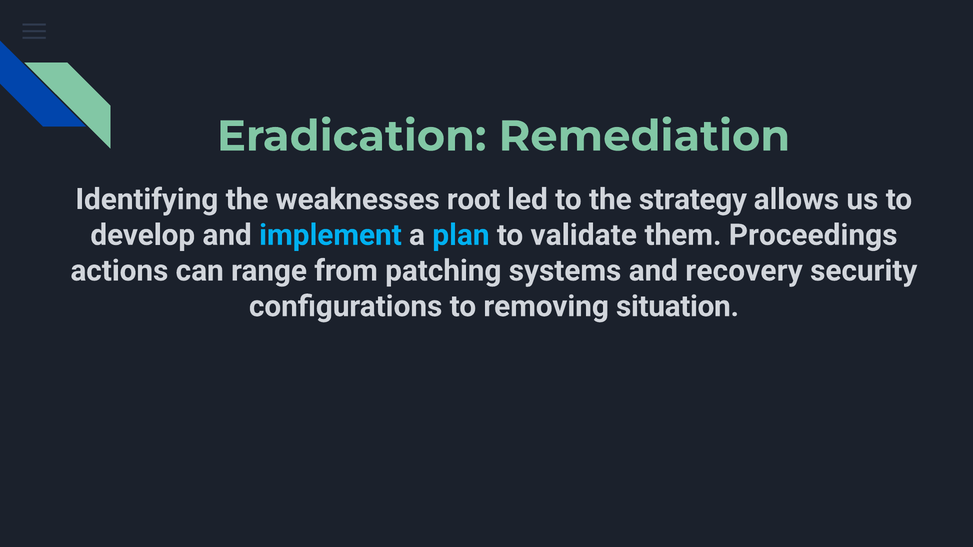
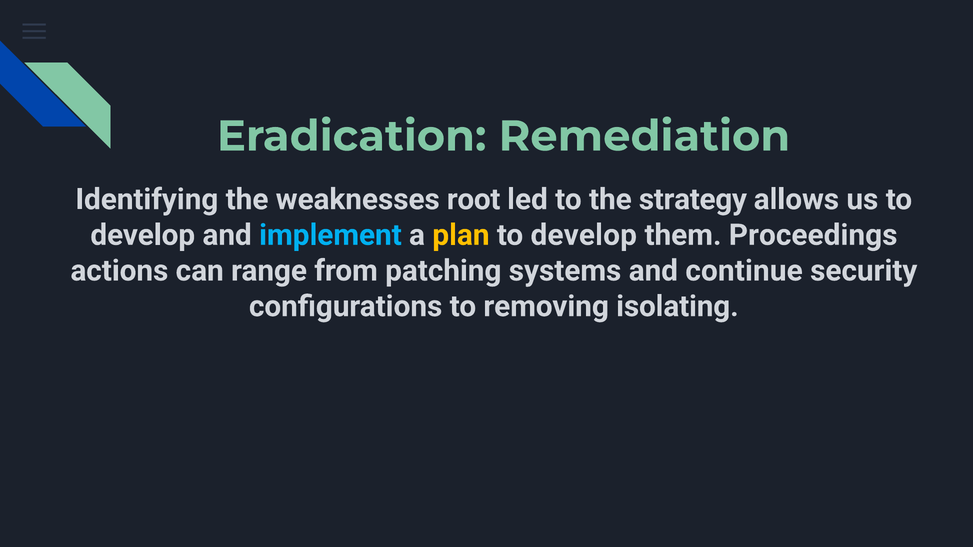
plan colour: light blue -> yellow (461, 235)
validate: validate -> develop (584, 235)
recovery: recovery -> continue (744, 271)
situation: situation -> isolating (677, 307)
